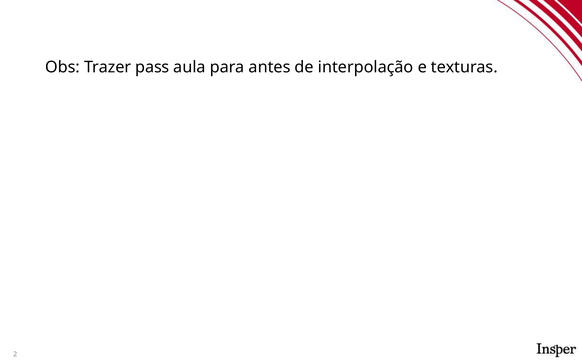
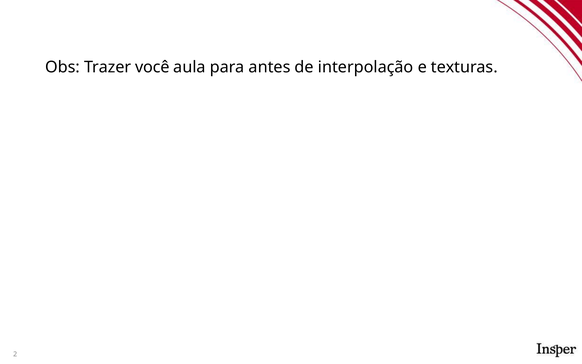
pass: pass -> você (152, 67)
